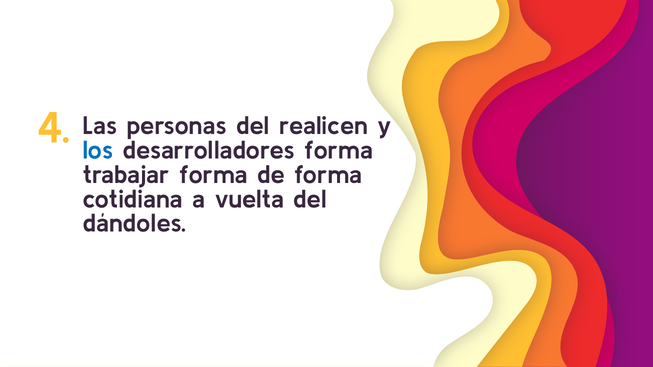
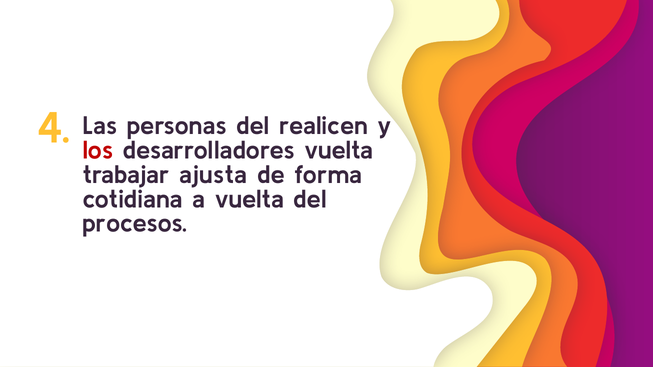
los colour: blue -> red (98, 151)
desarrolladores forma: forma -> vuelta (339, 151)
trabajar forma: forma -> ajusta (213, 175)
dándoles: dándoles -> procesos (135, 224)
